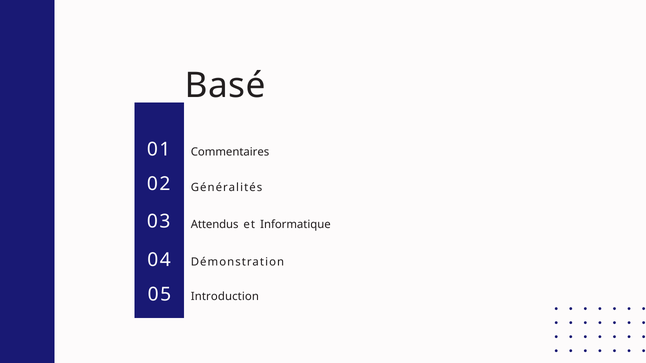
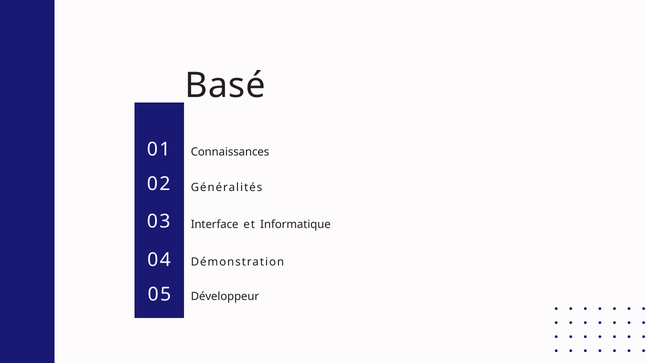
Commentaires: Commentaires -> Connaissances (230, 152)
Attendus: Attendus -> Interface (215, 225)
Introduction: Introduction -> Développeur (225, 297)
